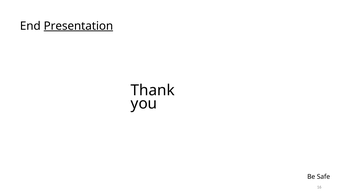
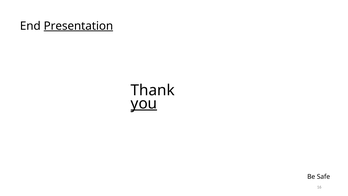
you underline: none -> present (144, 103)
